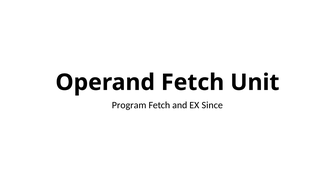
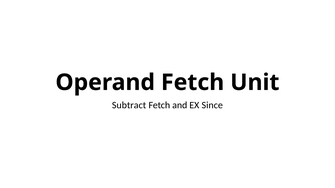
Program: Program -> Subtract (129, 105)
